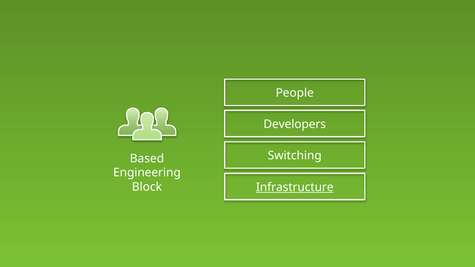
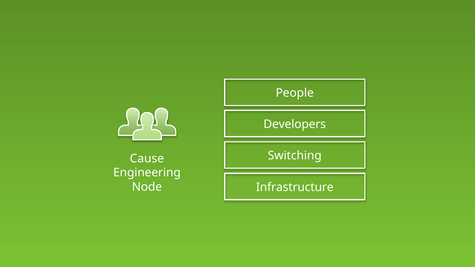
Based: Based -> Cause (147, 159)
Block: Block -> Node (147, 187)
Infrastructure underline: present -> none (295, 187)
